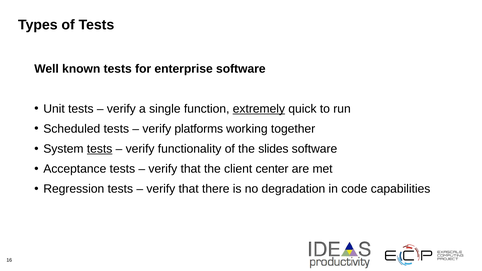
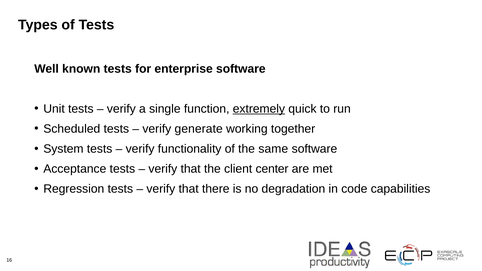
platforms: platforms -> generate (199, 129)
tests underline: present -> none (100, 149)
slides: slides -> same (273, 149)
